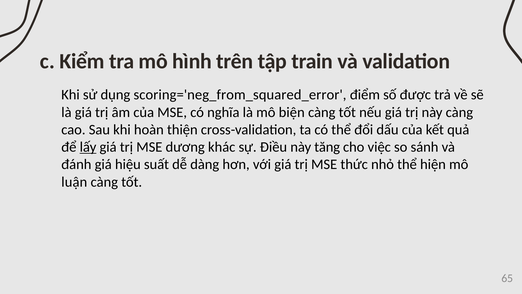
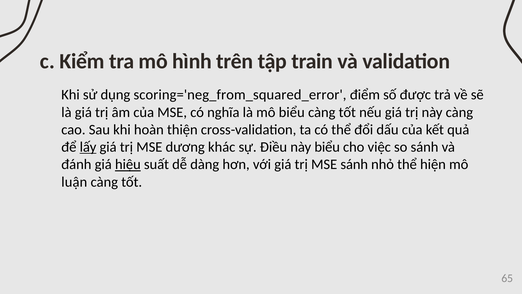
mô biện: biện -> biểu (292, 112)
này tăng: tăng -> biểu (327, 147)
hiệu underline: none -> present (128, 164)
MSE thức: thức -> sánh (354, 164)
